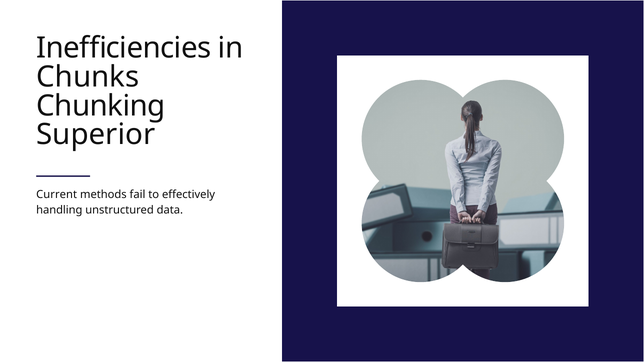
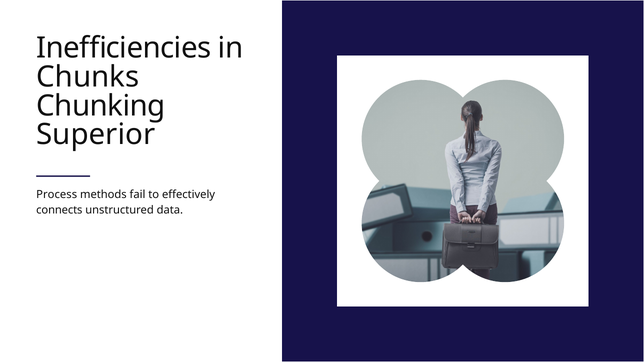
Current: Current -> Process (57, 195)
handling: handling -> connects (59, 210)
